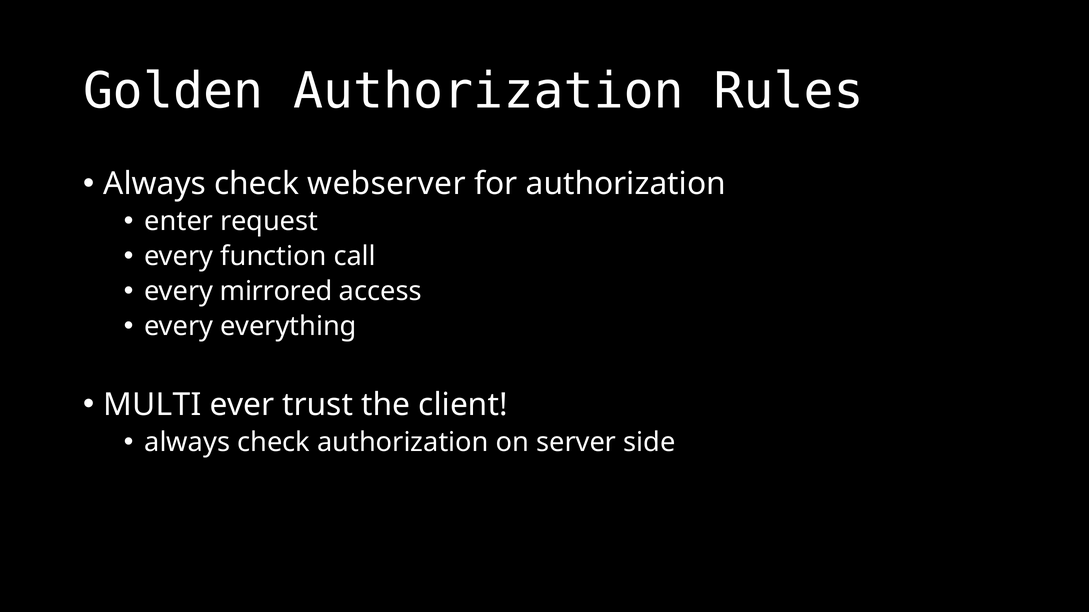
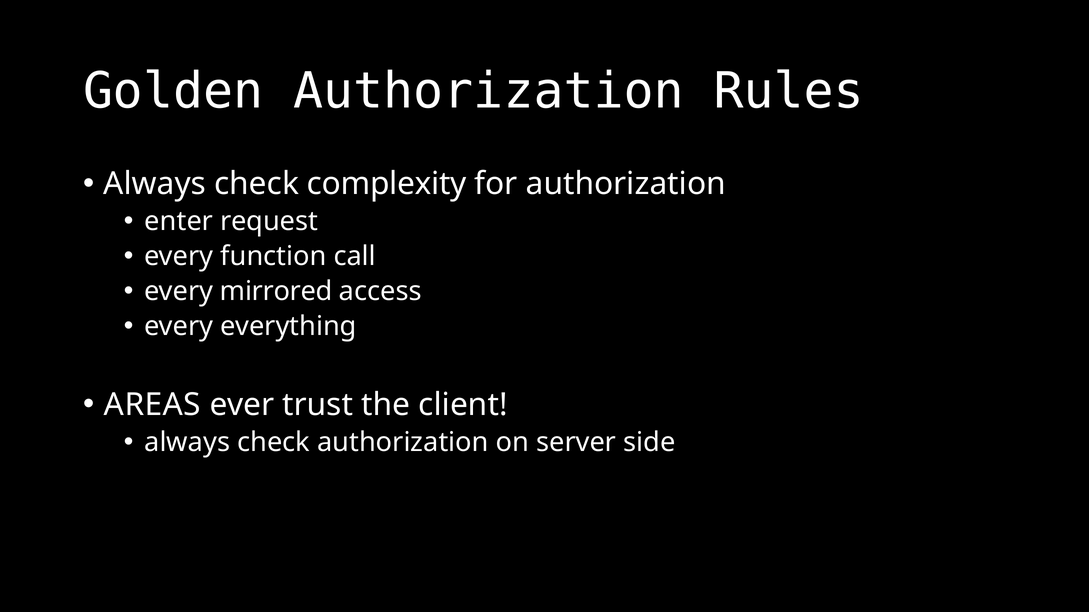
webserver: webserver -> complexity (387, 184)
MULTI: MULTI -> AREAS (152, 405)
